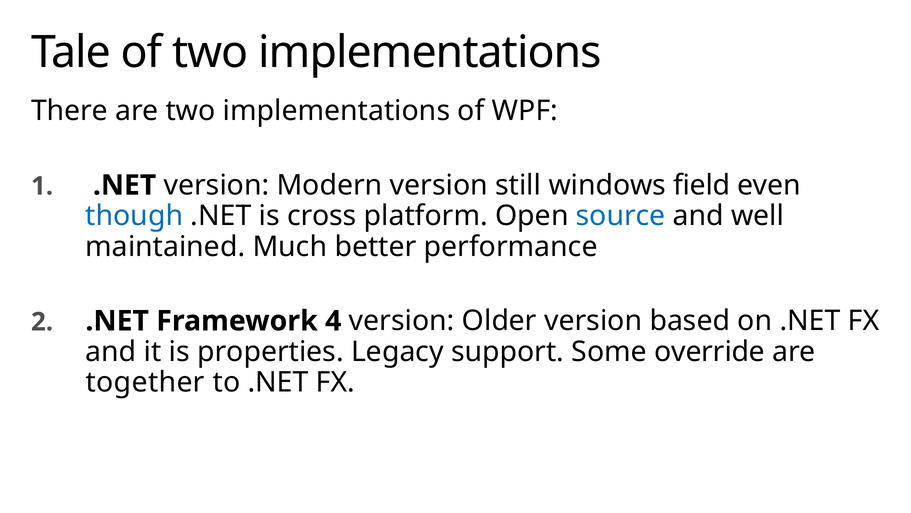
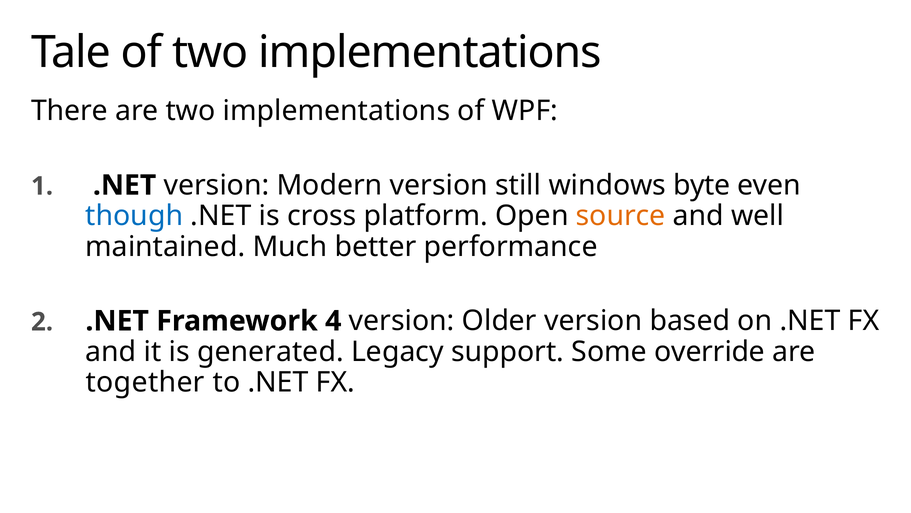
field: field -> byte (702, 185)
source colour: blue -> orange (621, 216)
properties: properties -> generated (270, 351)
